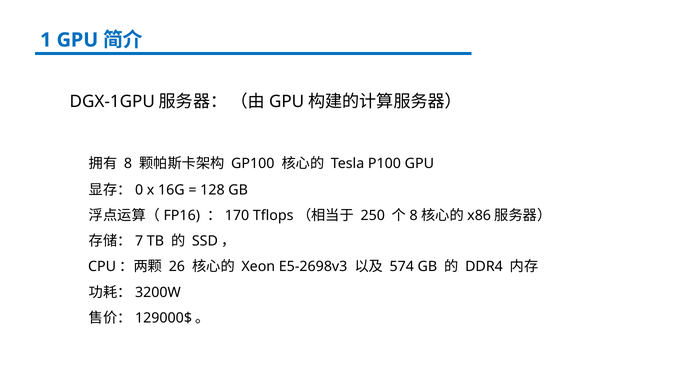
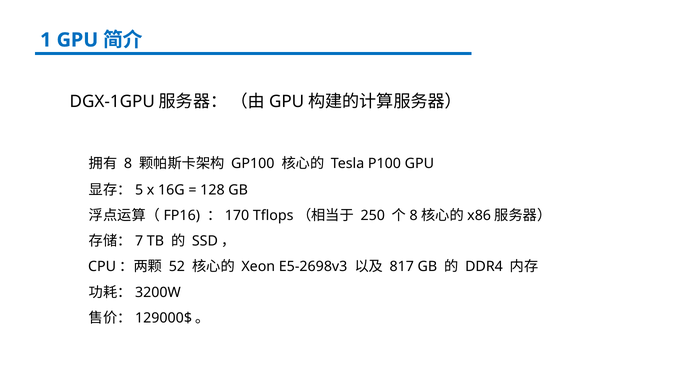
0: 0 -> 5 (139, 190)
26: 26 -> 52 (177, 267)
574: 574 -> 817 (402, 267)
